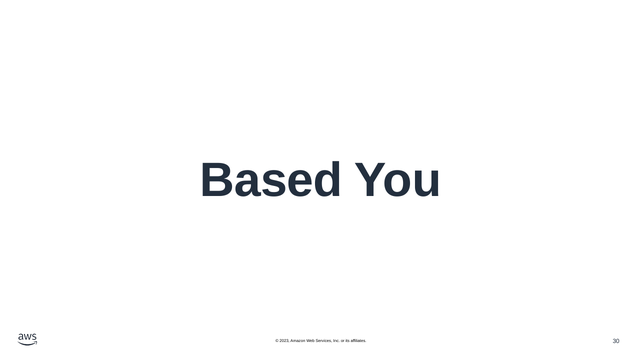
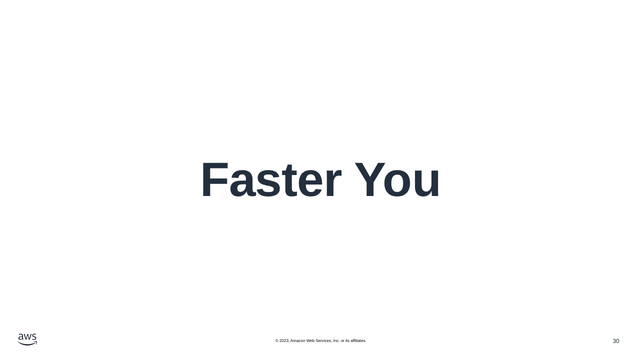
Based: Based -> Faster (271, 180)
